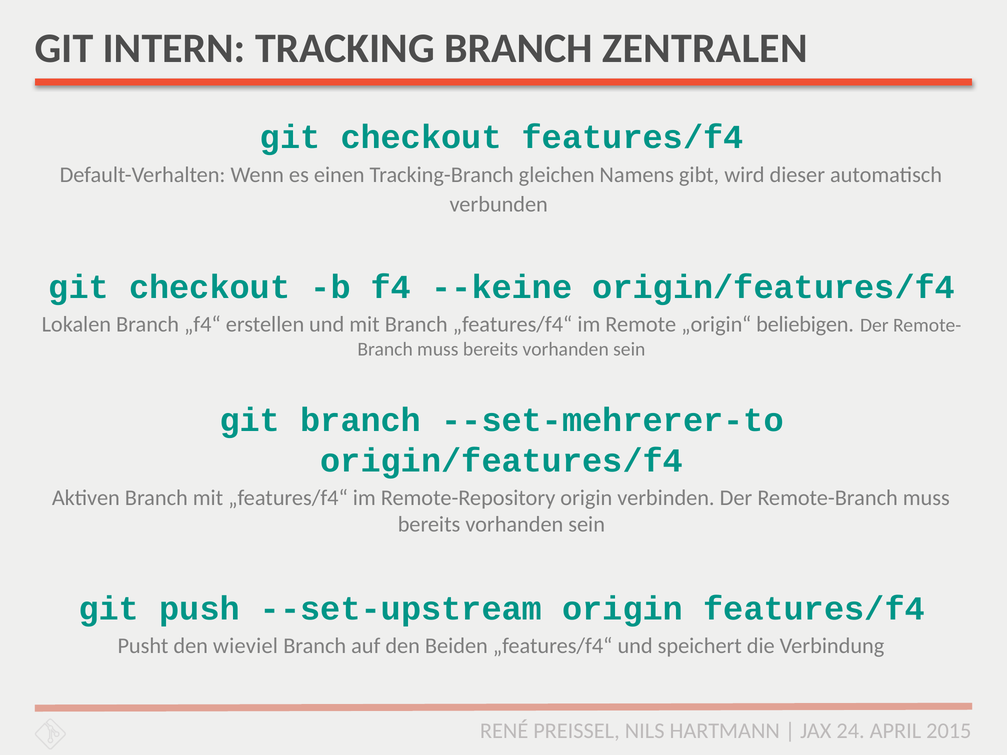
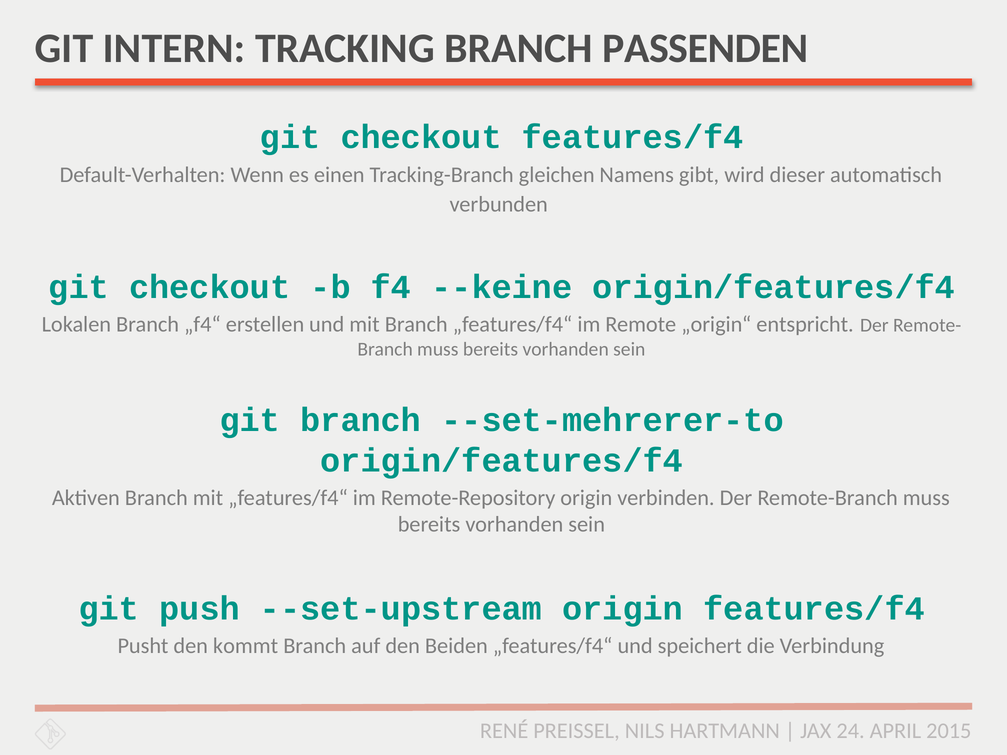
ZENTRALEN: ZENTRALEN -> PASSENDEN (705, 49)
beliebigen: beliebigen -> entspricht (805, 325)
wieviel: wieviel -> kommt (246, 646)
